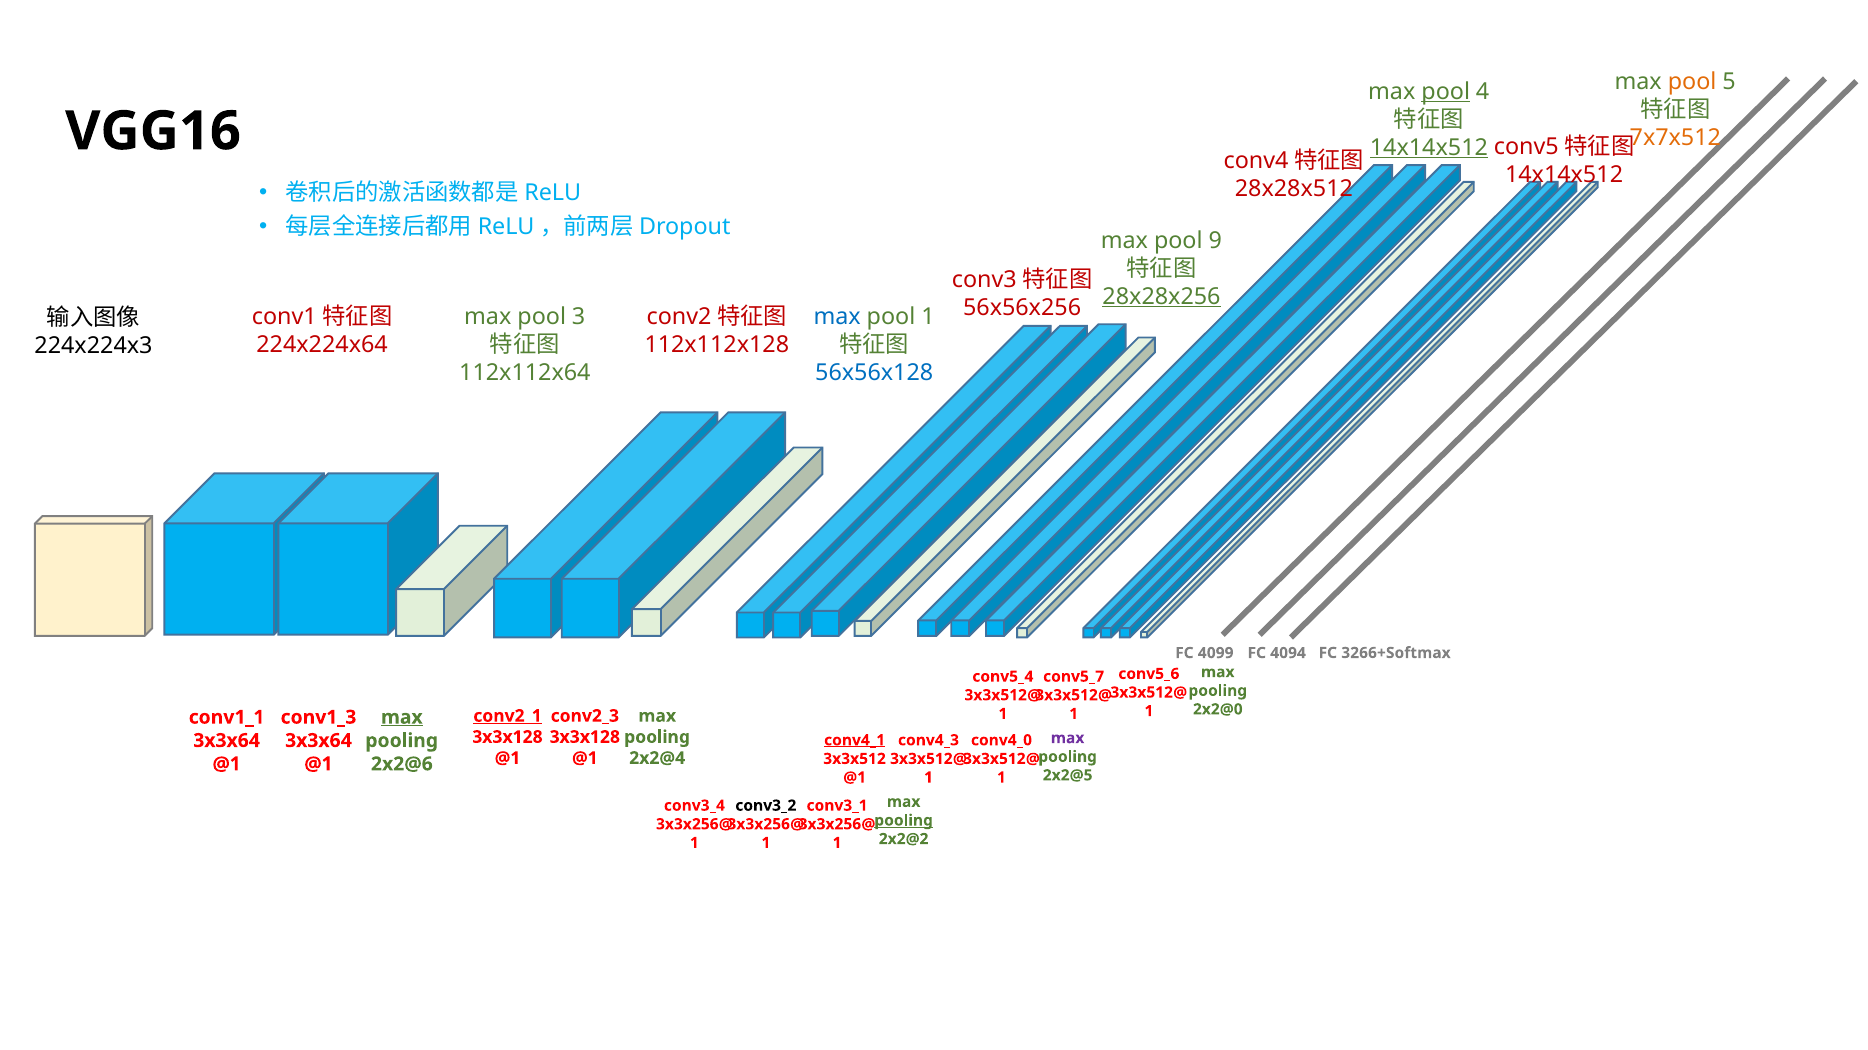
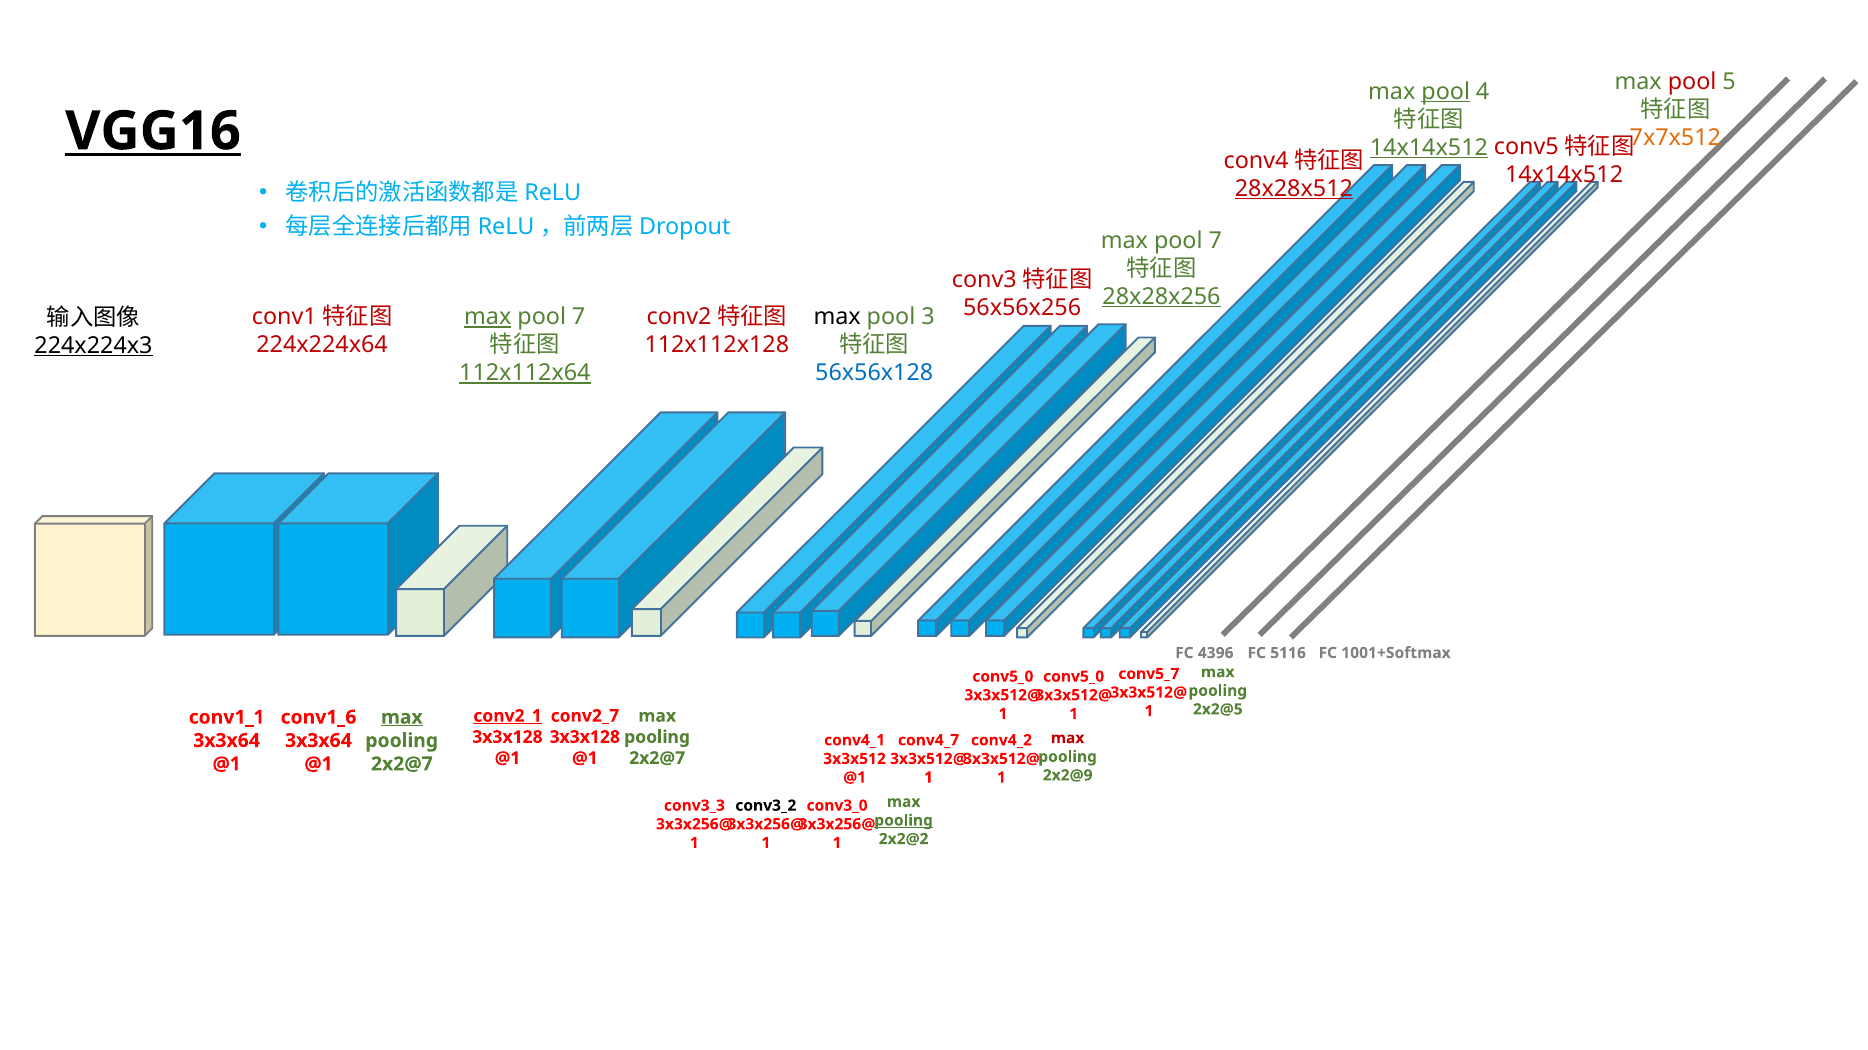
pool colour: orange -> red (1692, 82)
VGG16 underline: none -> present (153, 131)
28x28x512 underline: none -> present (1294, 189)
9: 9 -> 7 (1215, 241)
max underline: none -> present (488, 317)
3: 3 -> 7 (579, 317)
max colour: blue -> black (837, 317)
pool 1: 1 -> 3 (928, 317)
224x224x3 underline: none -> present (94, 346)
112x112x64 underline: none -> present (525, 373)
4099: 4099 -> 4396 (1216, 653)
4094: 4094 -> 5116 (1288, 653)
3266+Softmax: 3266+Softmax -> 1001+Softmax (1396, 653)
conv5_6: conv5_6 -> conv5_7 (1149, 674)
conv5_4: conv5_4 -> conv5_0 (1003, 677)
conv5_7: conv5_7 -> conv5_0 (1074, 677)
2x2@0: 2x2@0 -> 2x2@5 (1218, 710)
conv2_3: conv2_3 -> conv2_7 (585, 716)
conv1_3: conv1_3 -> conv1_6 (318, 718)
max colour: purple -> red (1068, 739)
conv4_1 underline: present -> none (855, 741)
conv4_3: conv4_3 -> conv4_7 (928, 741)
conv4_0: conv4_0 -> conv4_2 (1001, 741)
2x2@4: 2x2@4 -> 2x2@7 (657, 759)
2x2@6: 2x2@6 -> 2x2@7 (402, 765)
2x2@5: 2x2@5 -> 2x2@9 (1068, 776)
conv3_4: conv3_4 -> conv3_3 (694, 806)
conv3_1: conv3_1 -> conv3_0 (837, 806)
